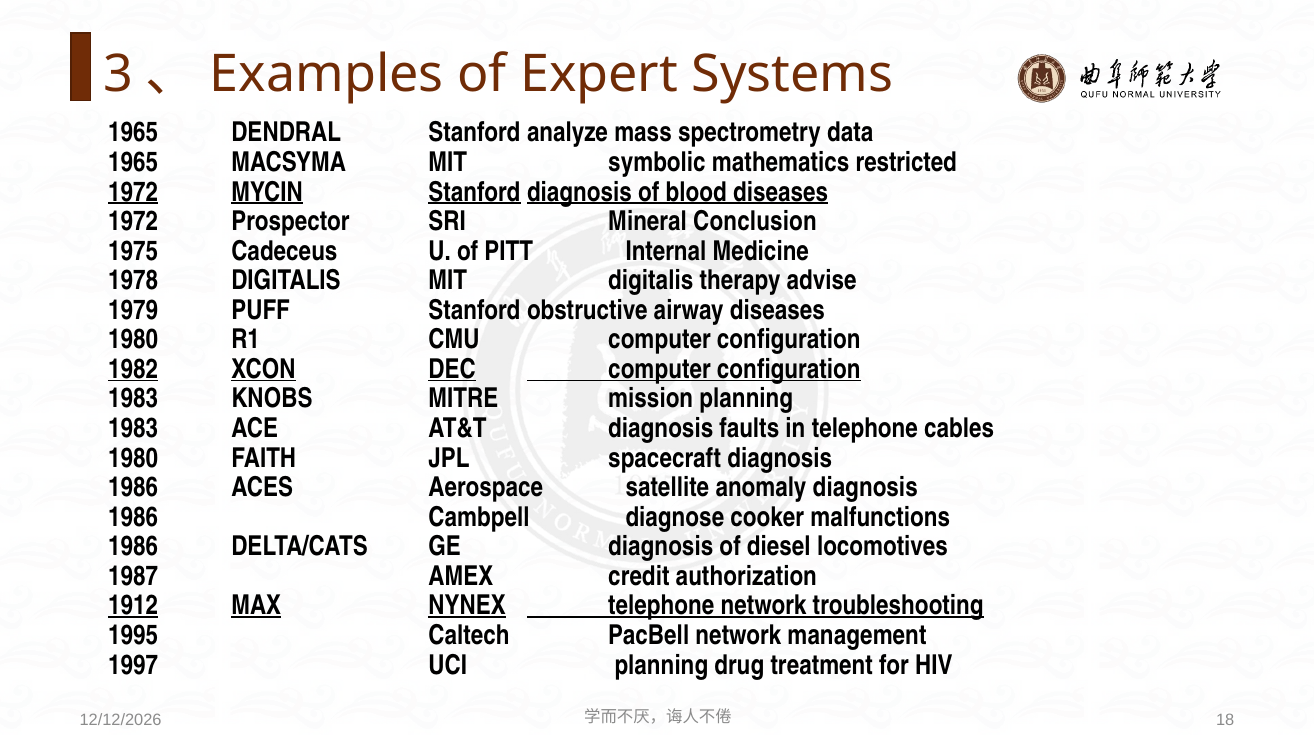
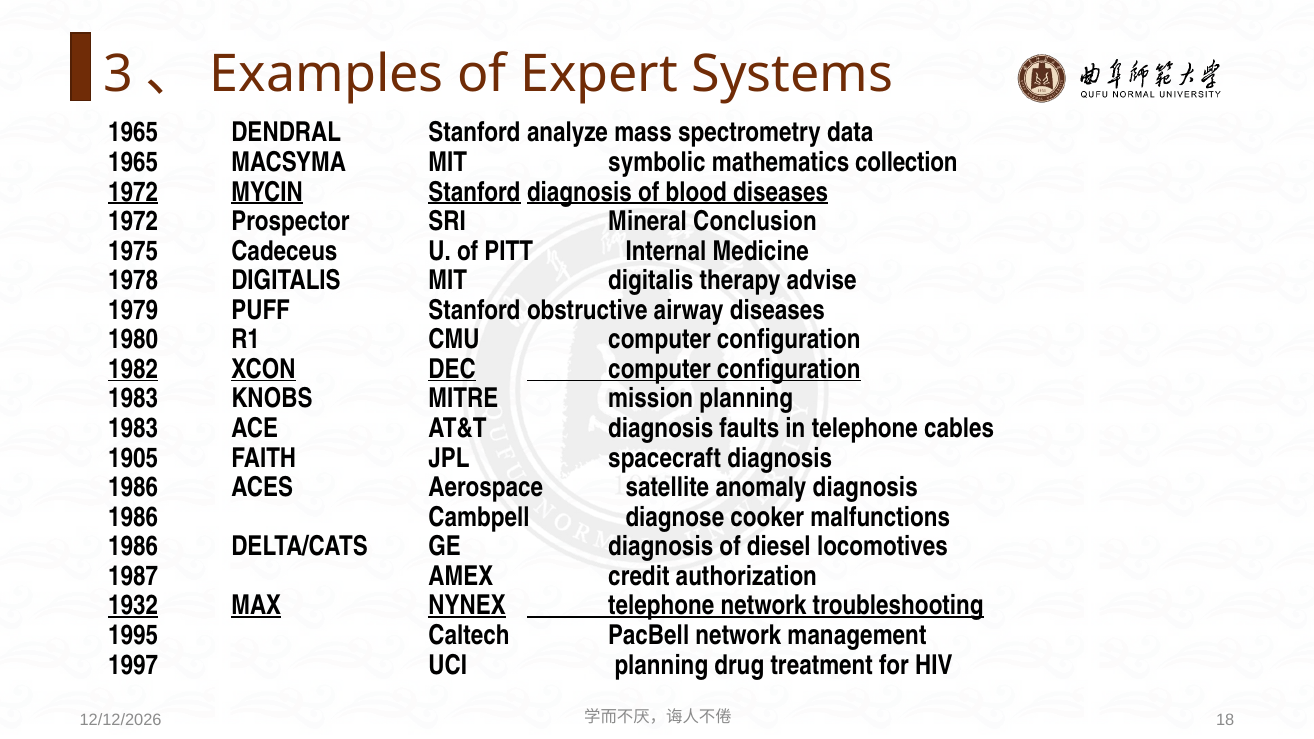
restricted: restricted -> collection (906, 162)
1980: 1980 -> 1905 (133, 458)
1912: 1912 -> 1932 (133, 606)
